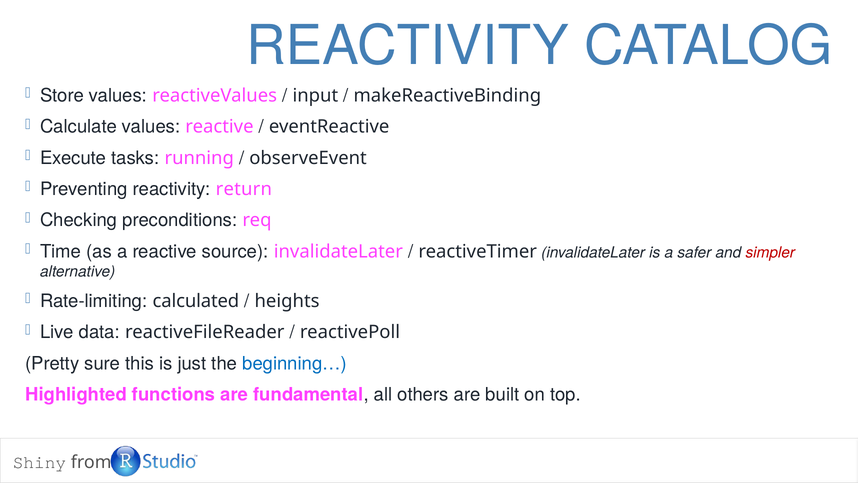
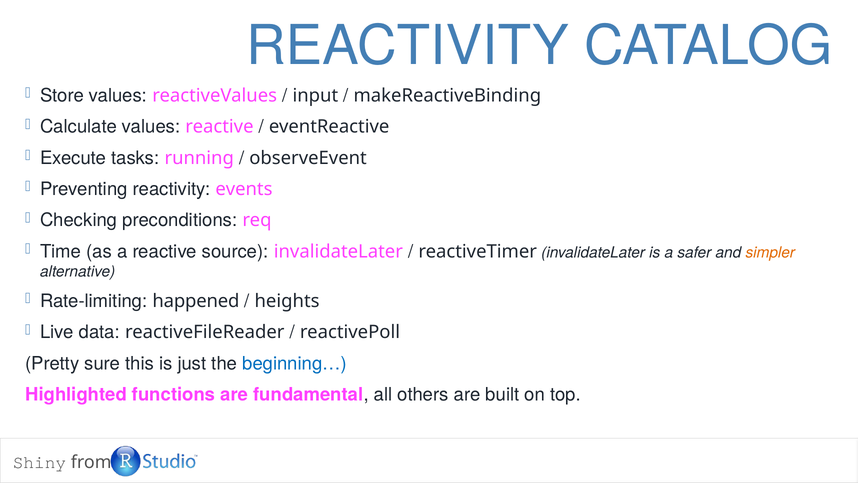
return: return -> events (244, 189)
simpler colour: red -> orange (770, 252)
calculated: calculated -> happened (196, 301)
